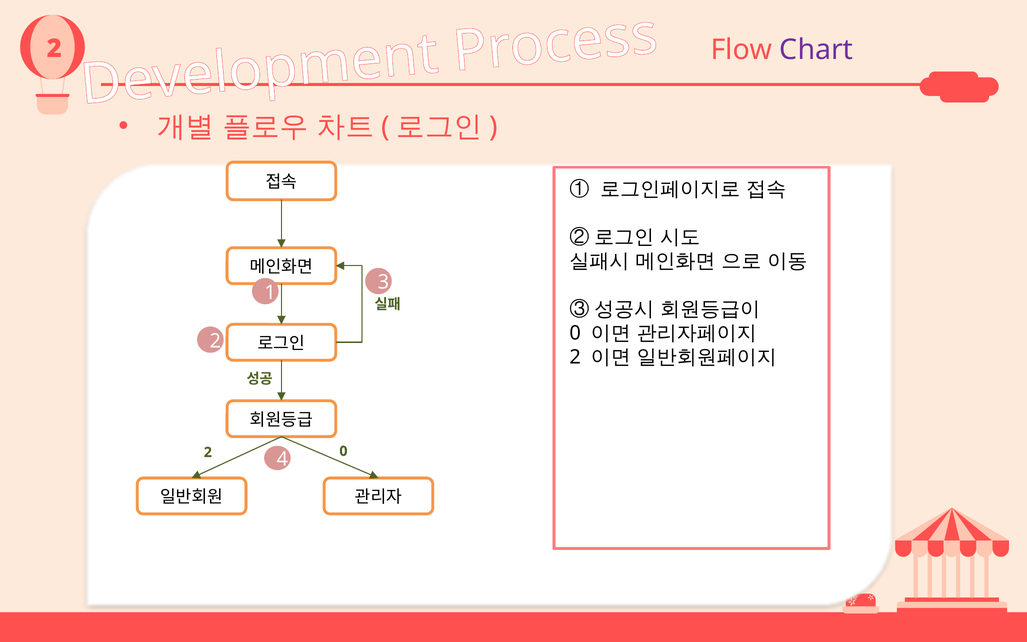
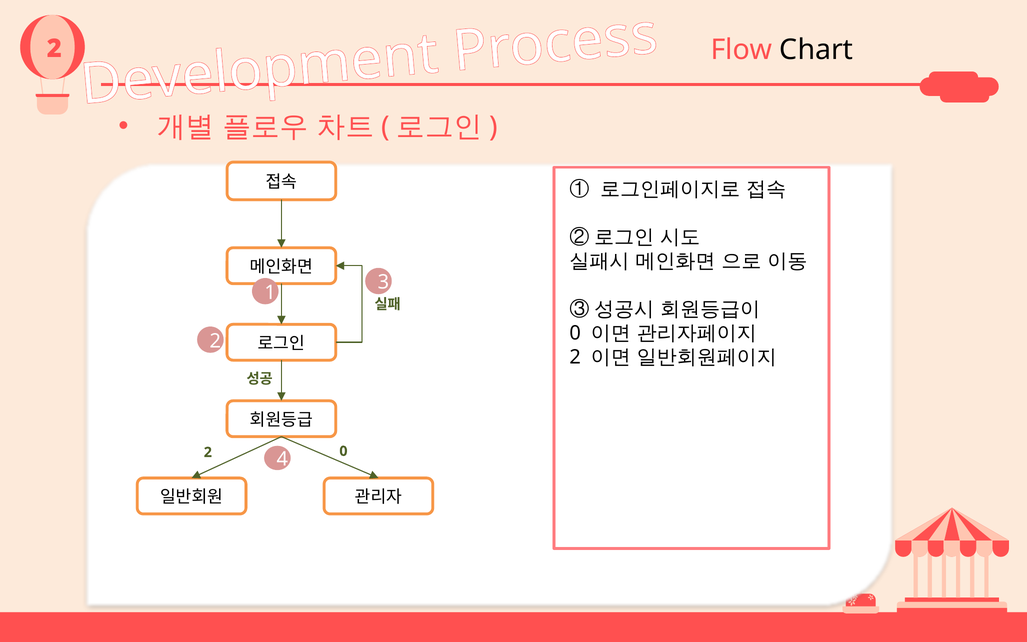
Chart colour: purple -> black (816, 50)
